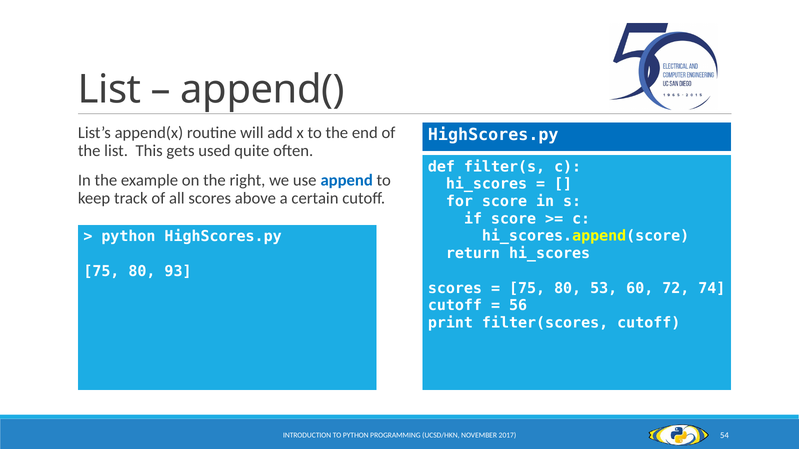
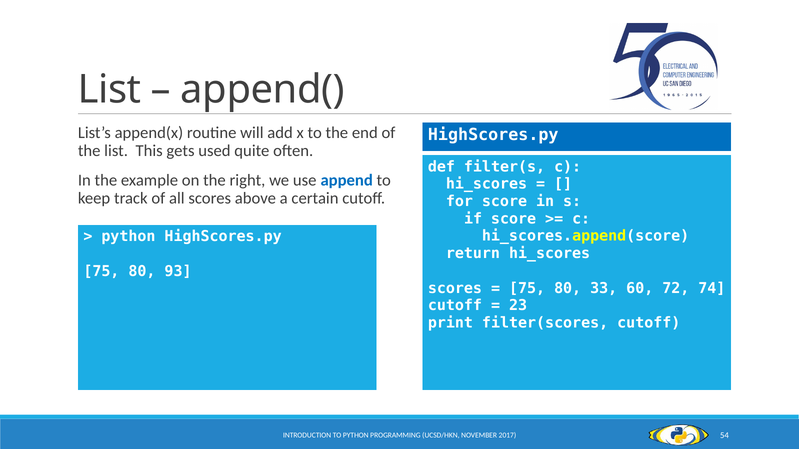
53: 53 -> 33 (604, 288)
56: 56 -> 23 (518, 306)
